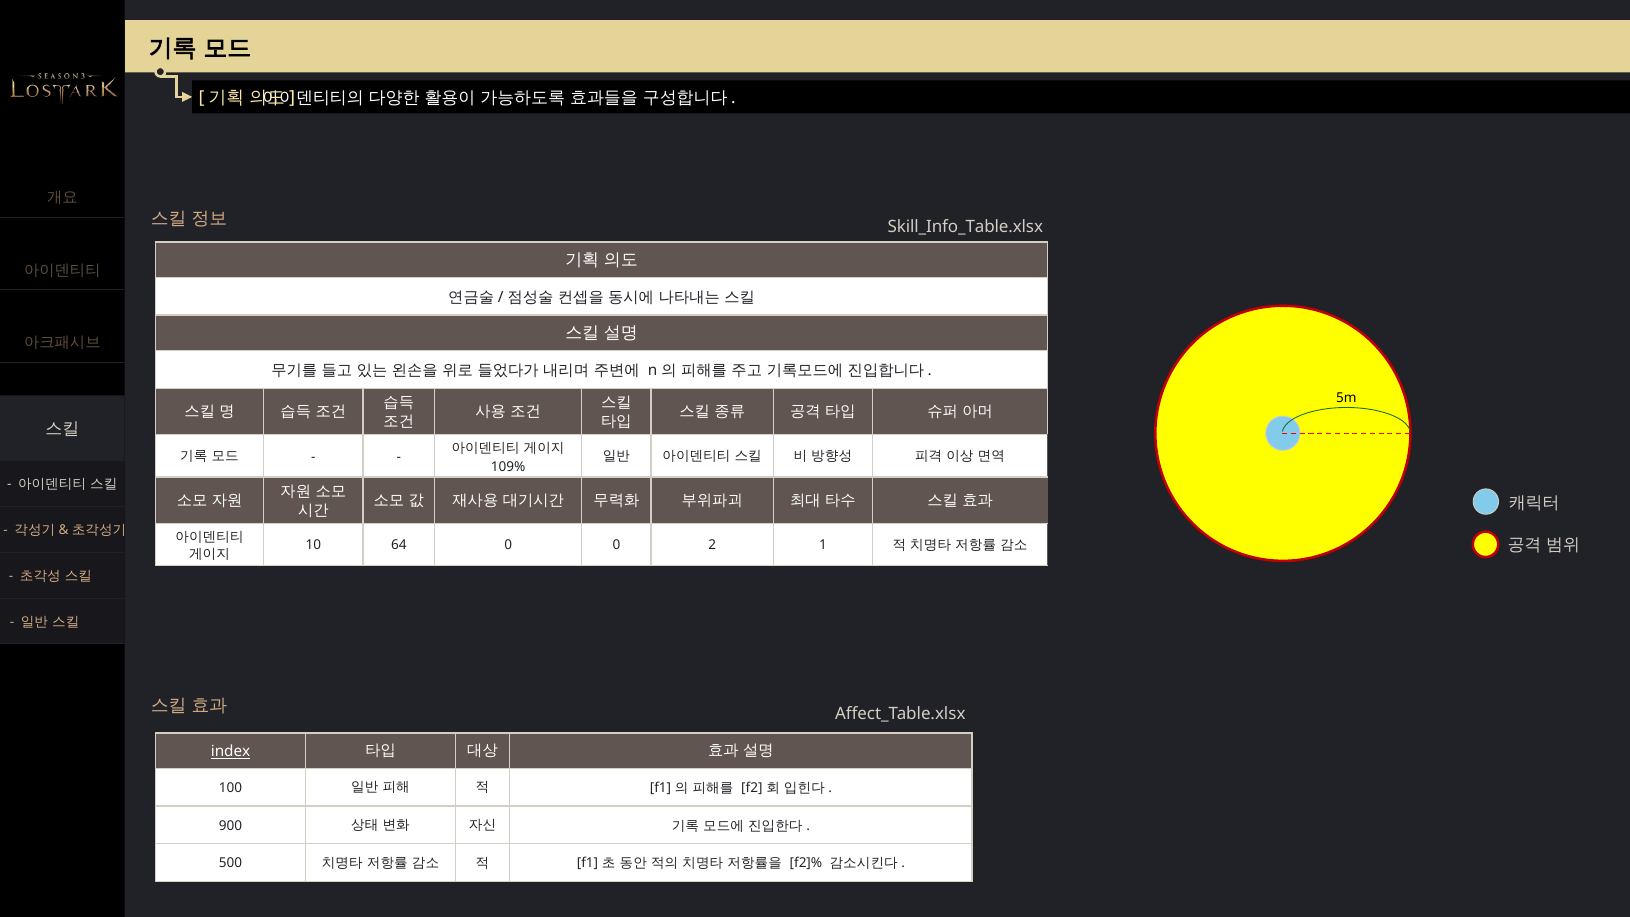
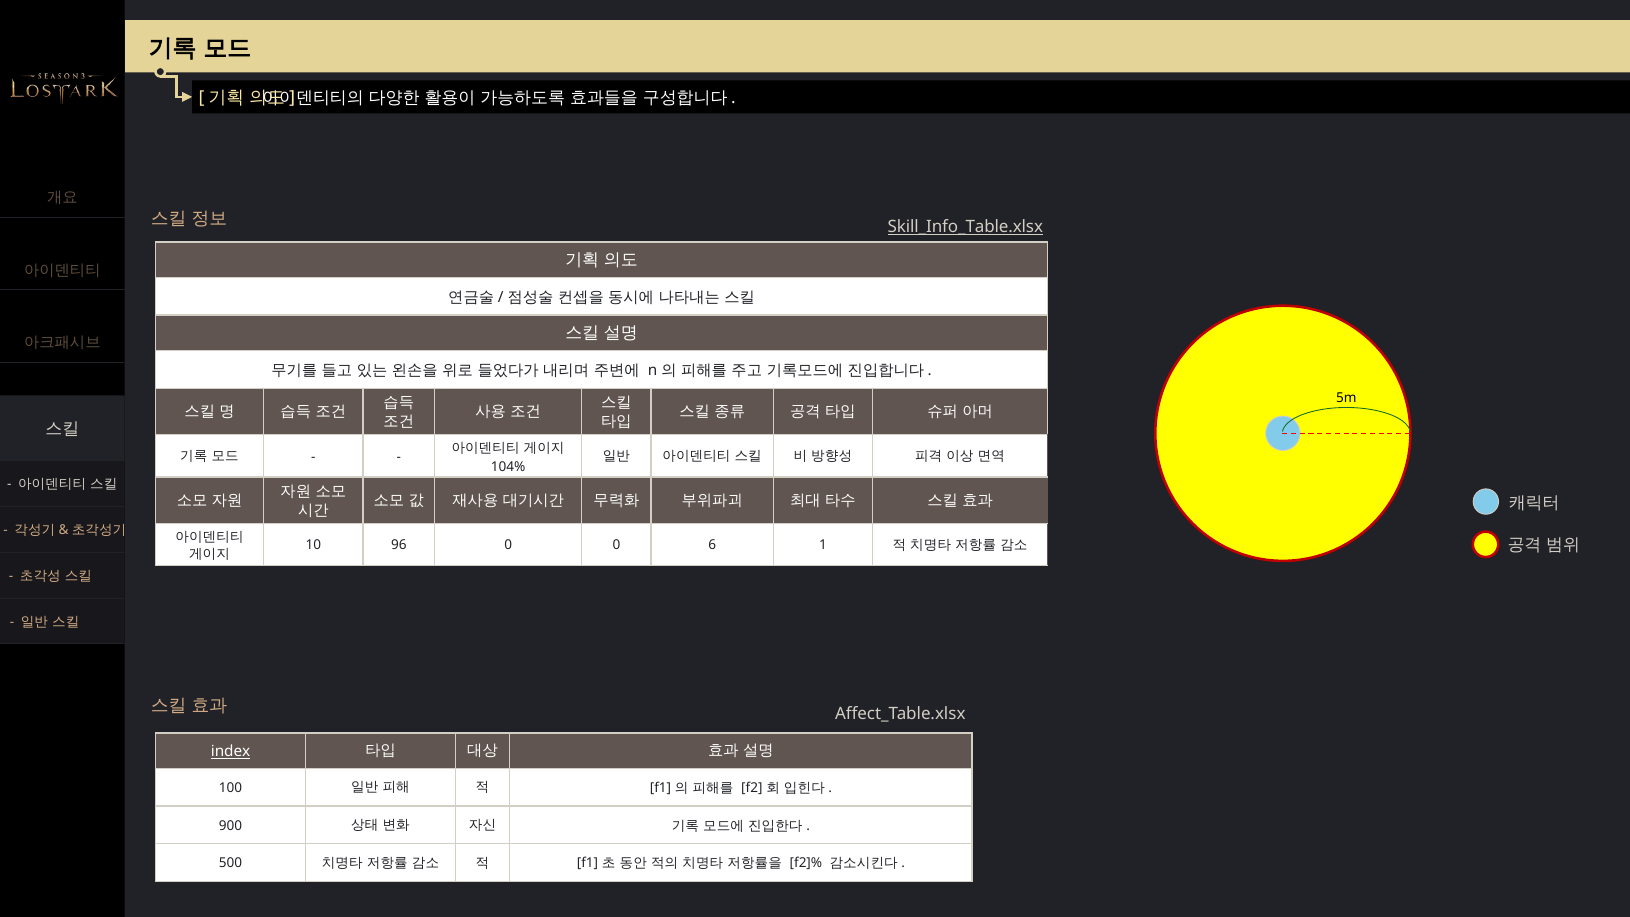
Skill_Info_Table.xlsx underline: none -> present (965, 227)
109%: 109% -> 104% (508, 467)
64: 64 -> 96 (399, 545)
2: 2 -> 6 (712, 545)
